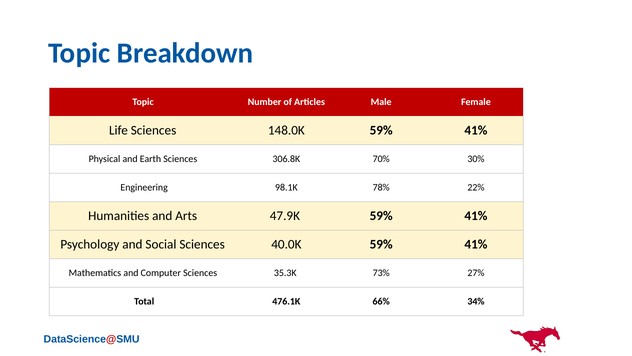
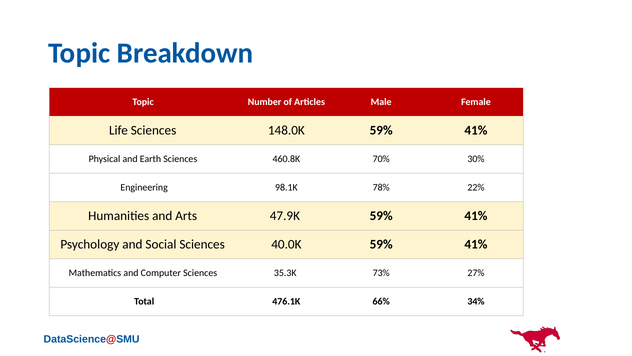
306.8K: 306.8K -> 460.8K (286, 159)
